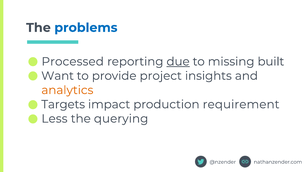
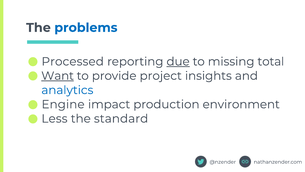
built: built -> total (271, 61)
Want underline: none -> present (58, 76)
analytics colour: orange -> blue (67, 90)
Targets: Targets -> Engine (63, 104)
requirement: requirement -> environment (241, 104)
querying: querying -> standard (121, 118)
